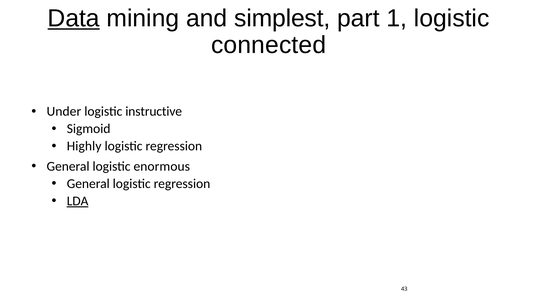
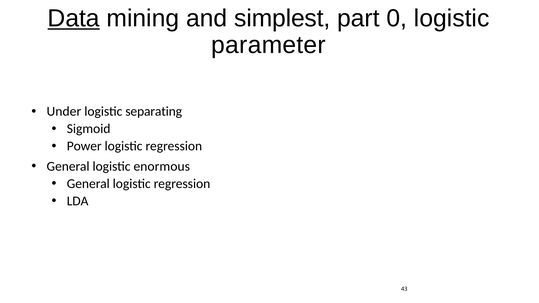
1: 1 -> 0 (397, 18)
connected: connected -> parameter (269, 45)
instructive: instructive -> separating (154, 112)
Highly: Highly -> Power (84, 146)
LDA underline: present -> none (78, 201)
